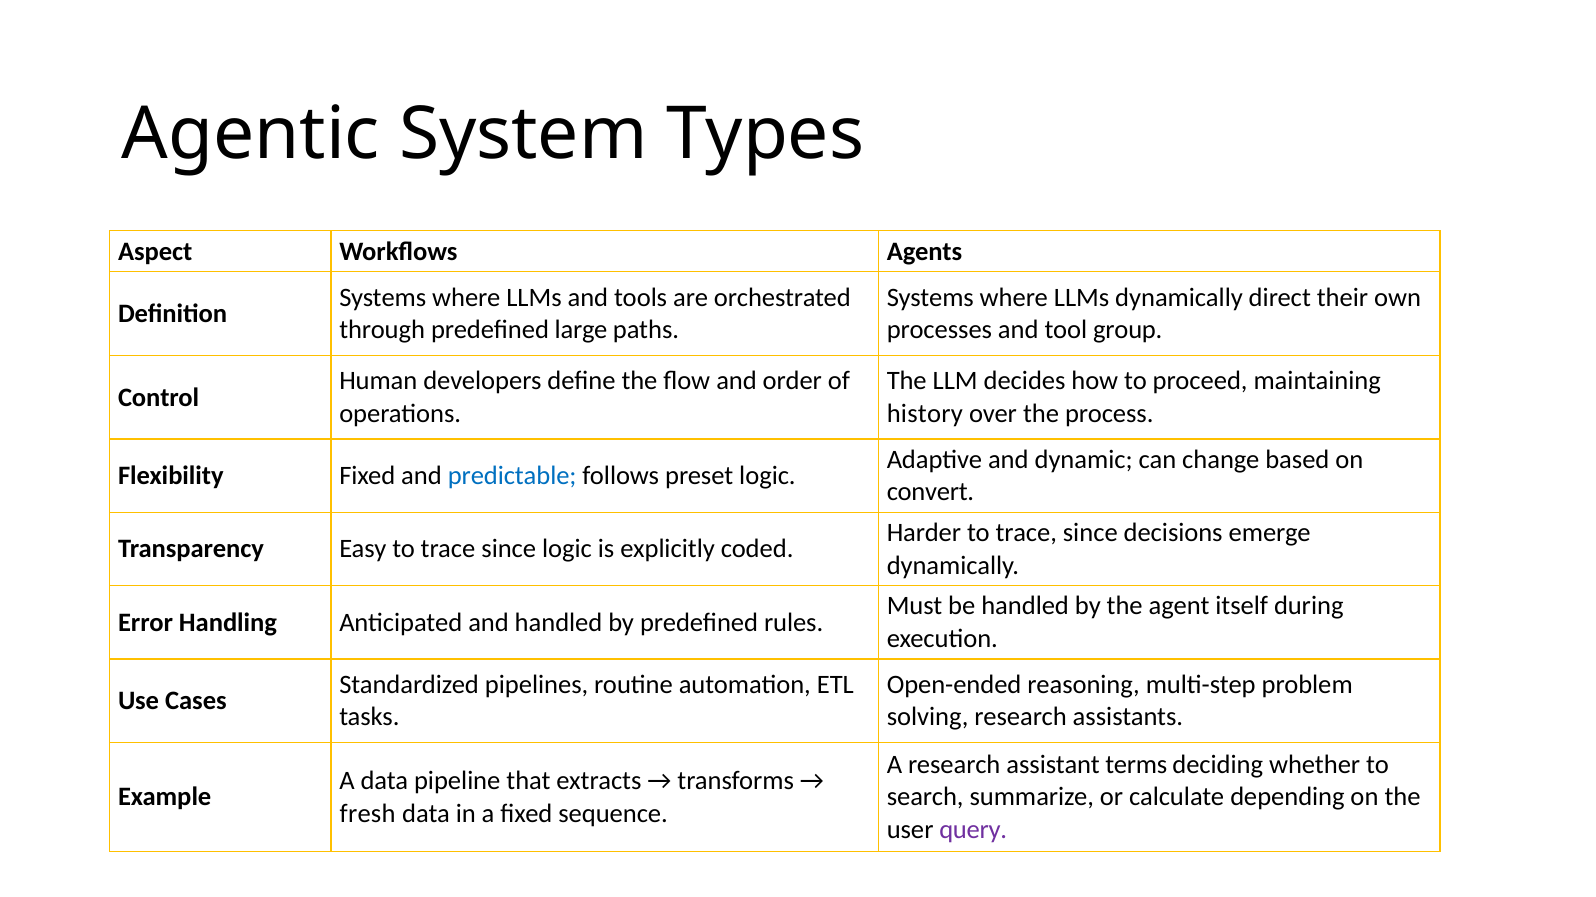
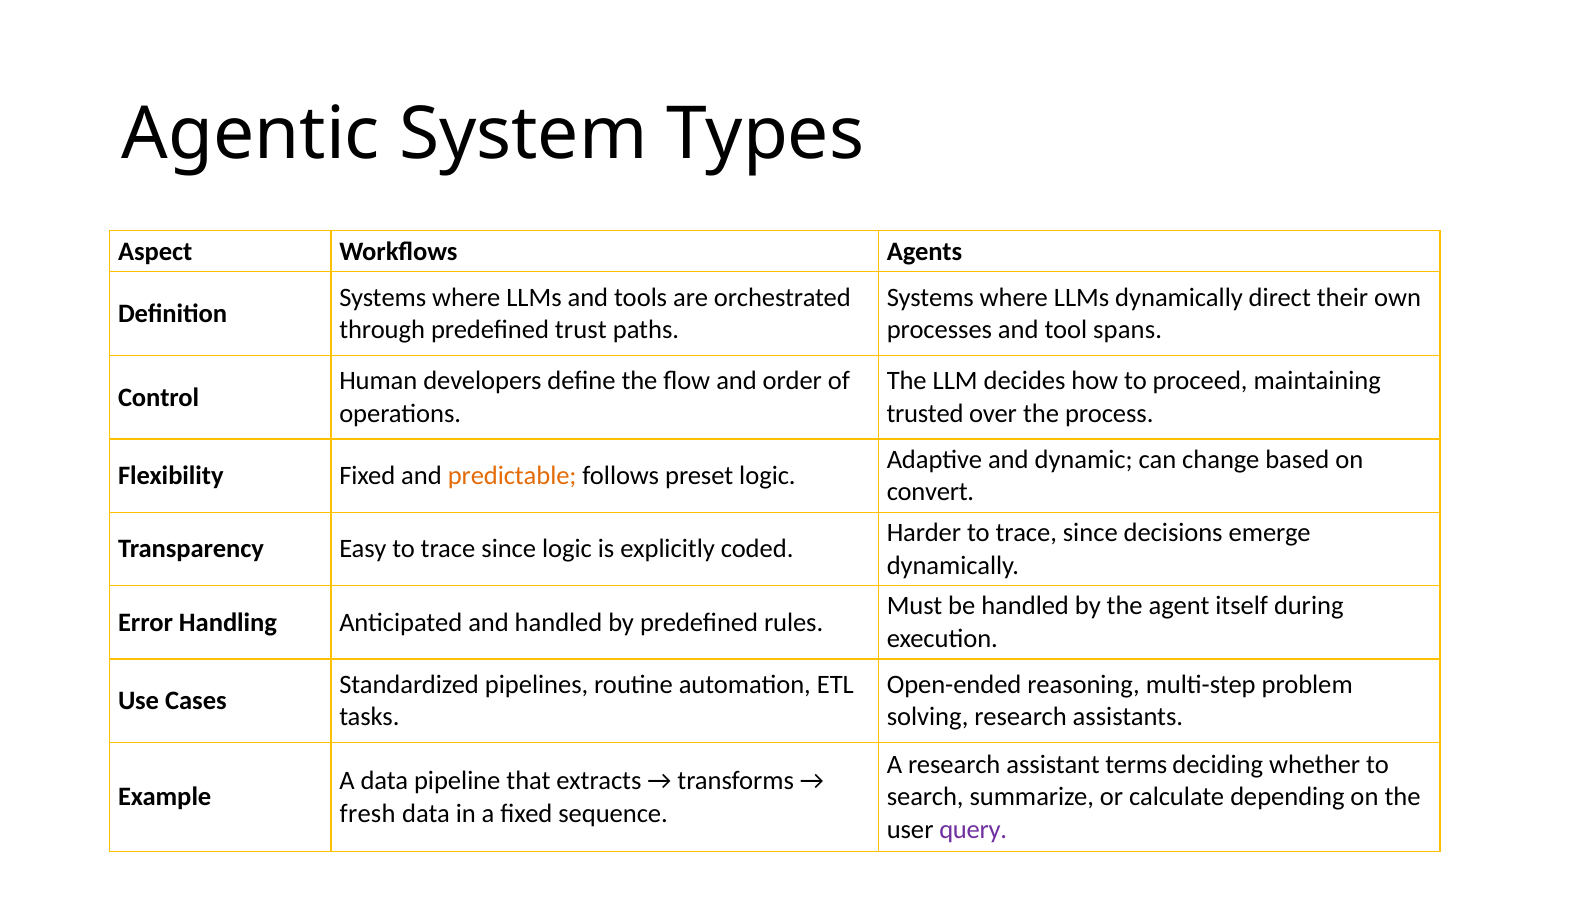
large: large -> trust (581, 330)
group: group -> spans (1128, 330)
history: history -> trusted (925, 414)
predictable colour: blue -> orange (512, 476)
